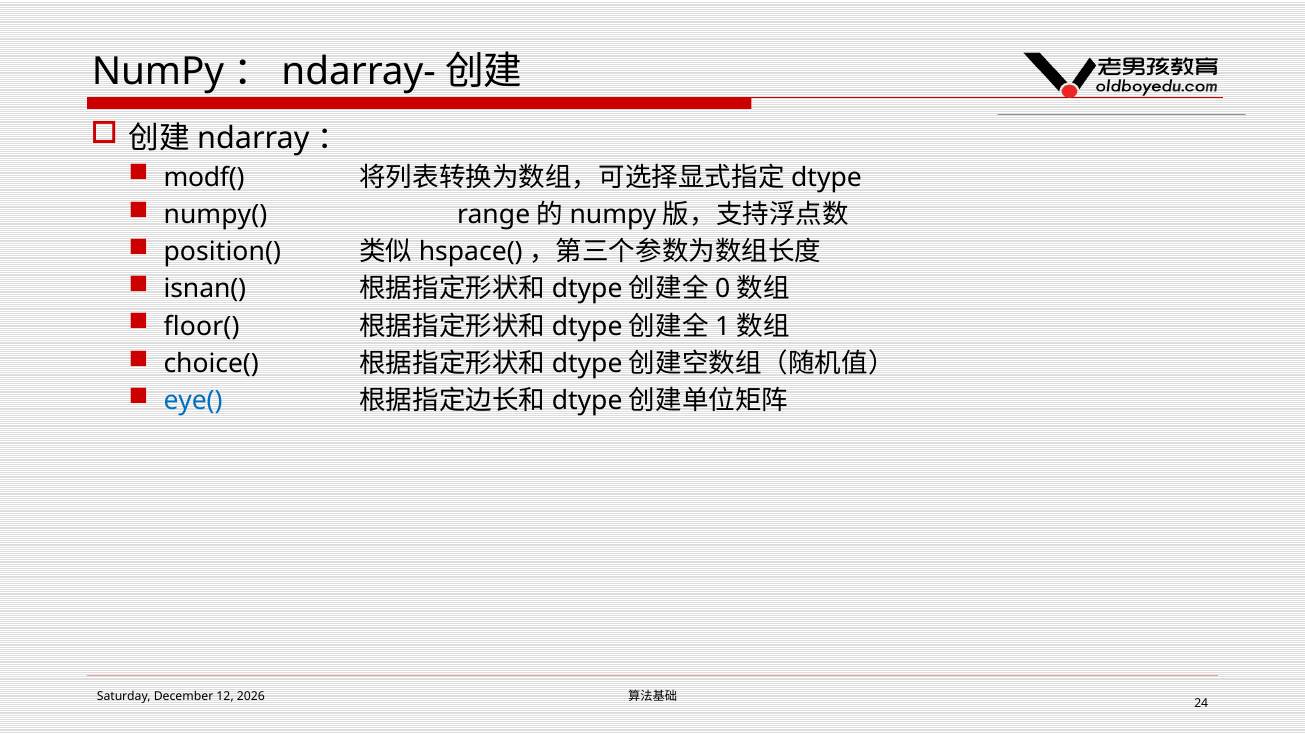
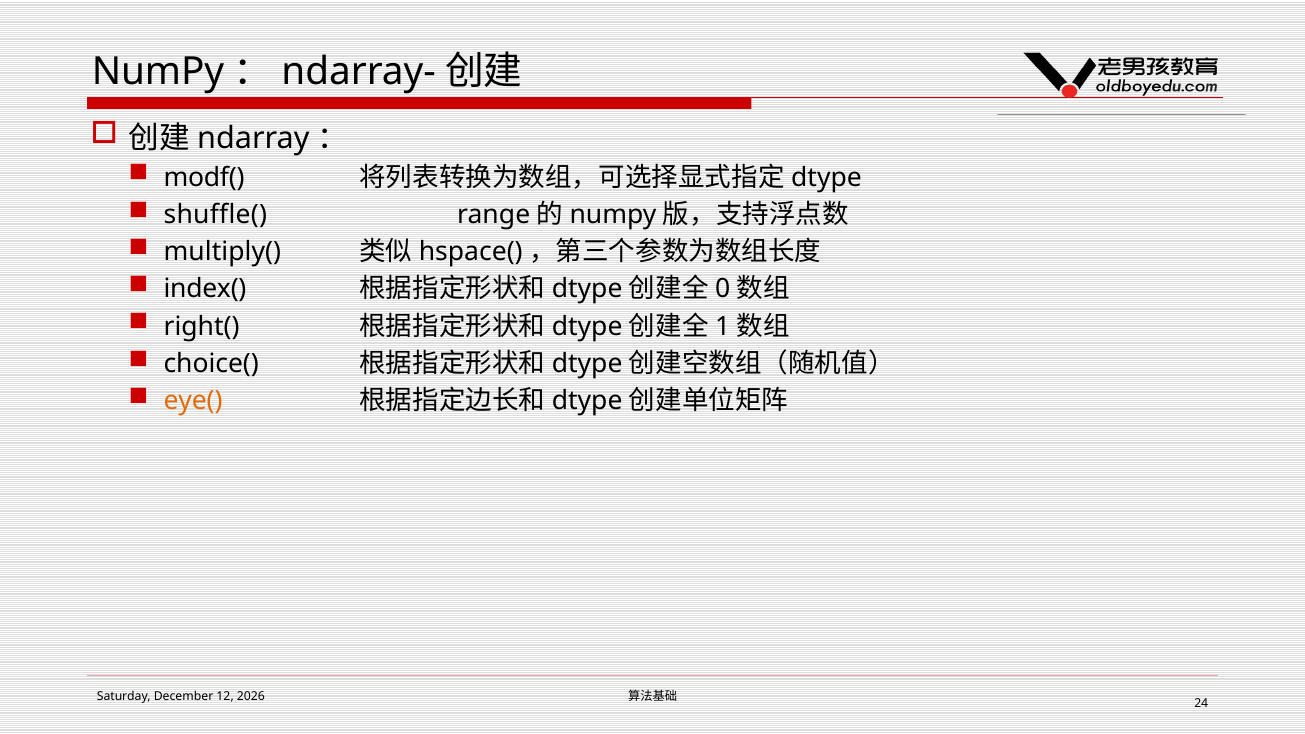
numpy(: numpy( -> shuffle( (215, 215)
position(: position( -> multiply( (222, 252)
isnan(: isnan( -> index( (205, 289)
floor(: floor( -> right( (202, 326)
eye( colour: blue -> orange (193, 401)
